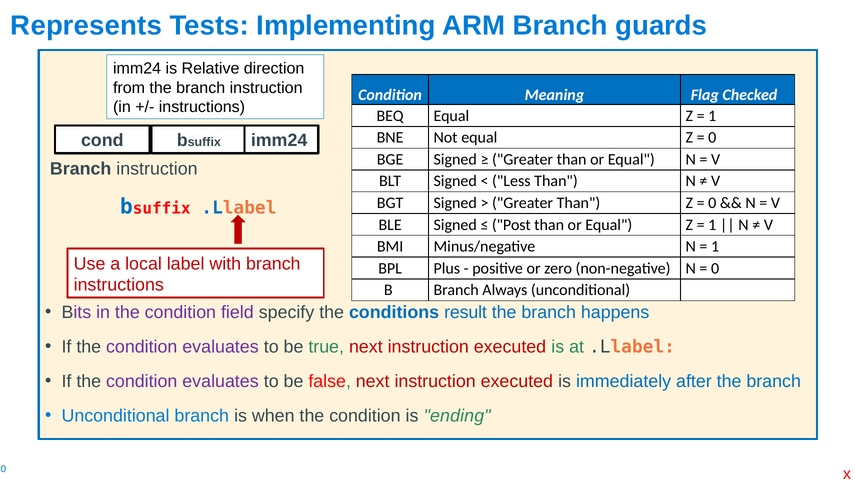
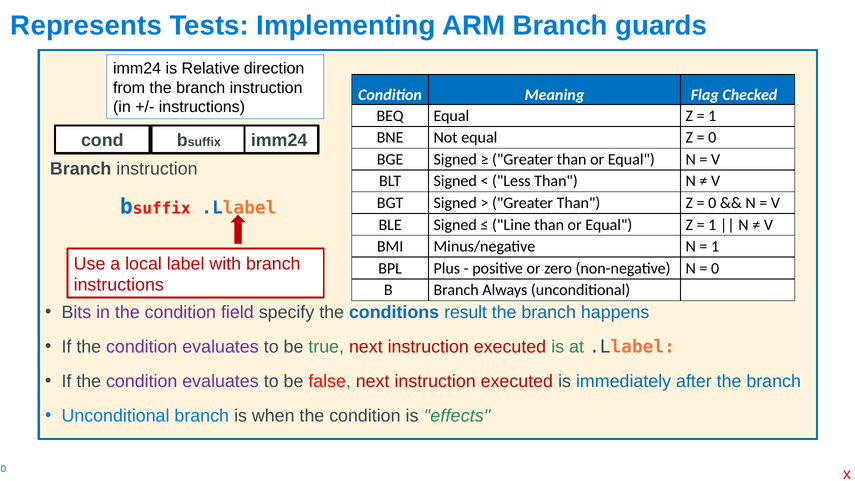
Post: Post -> Line (511, 225)
ending: ending -> effects (457, 416)
